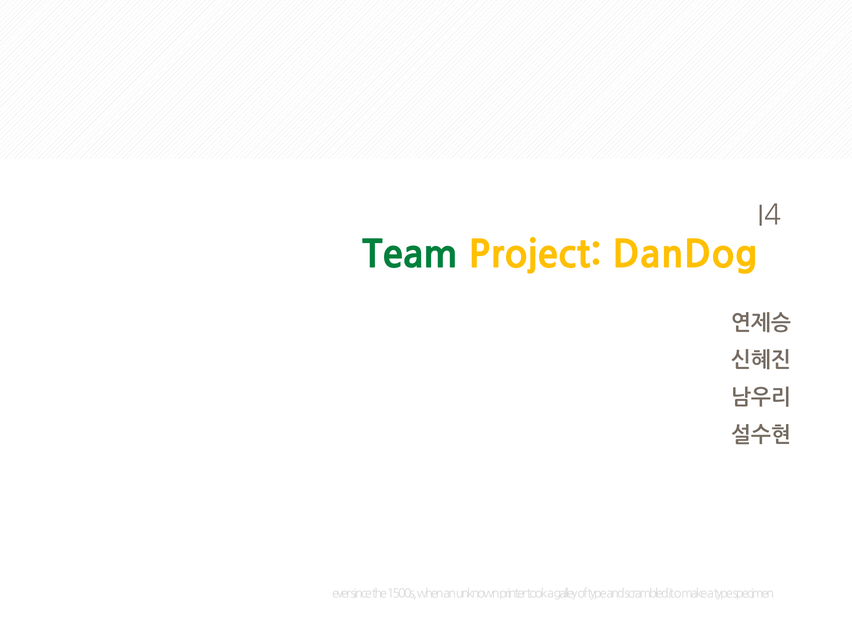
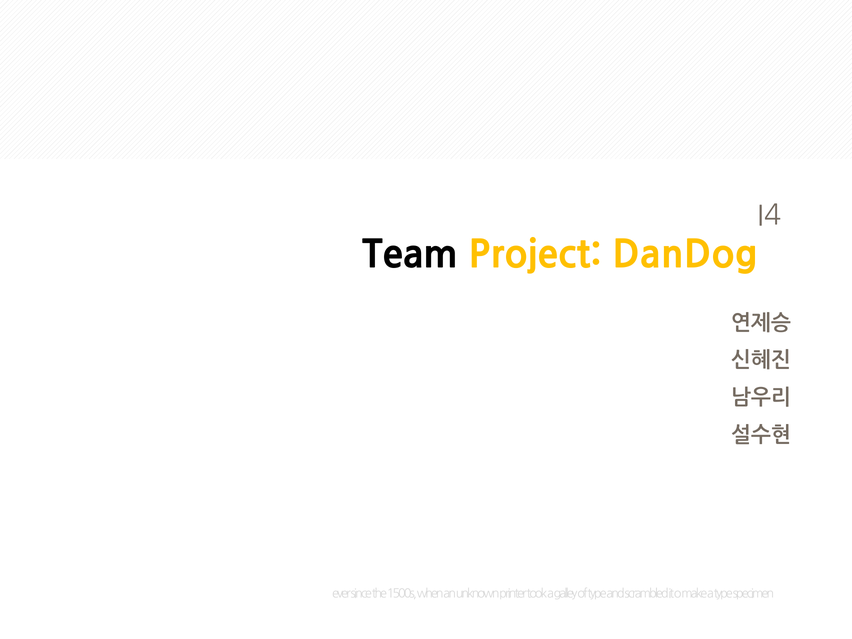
Team colour: green -> black (410, 255)
